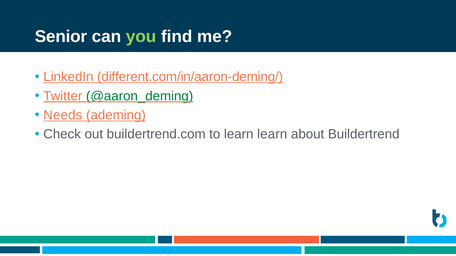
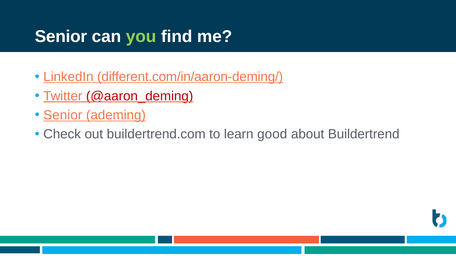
@aaron_deming colour: green -> red (140, 96)
Needs: Needs -> Senior (63, 115)
learn learn: learn -> good (272, 134)
